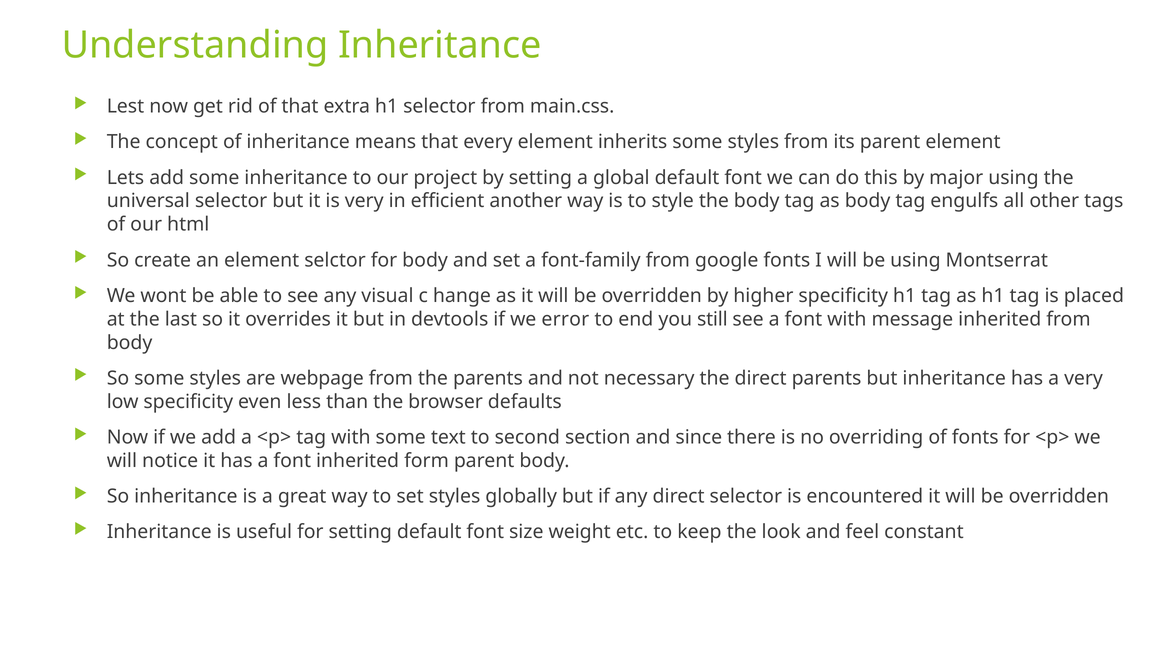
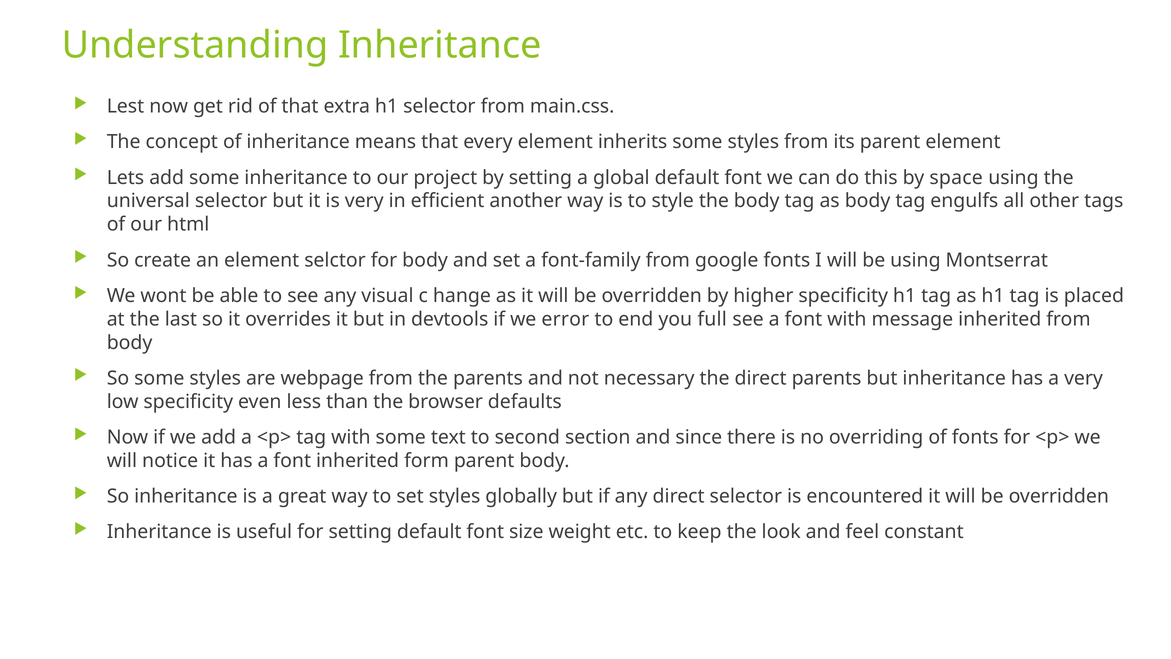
major: major -> space (956, 178)
still: still -> full (712, 319)
